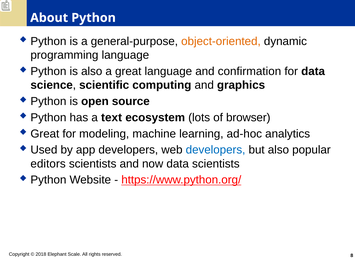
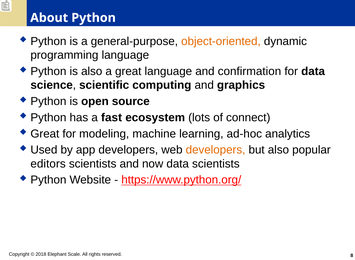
text: text -> fast (112, 117)
browser: browser -> connect (248, 117)
developers colour: blue -> orange (216, 150)
